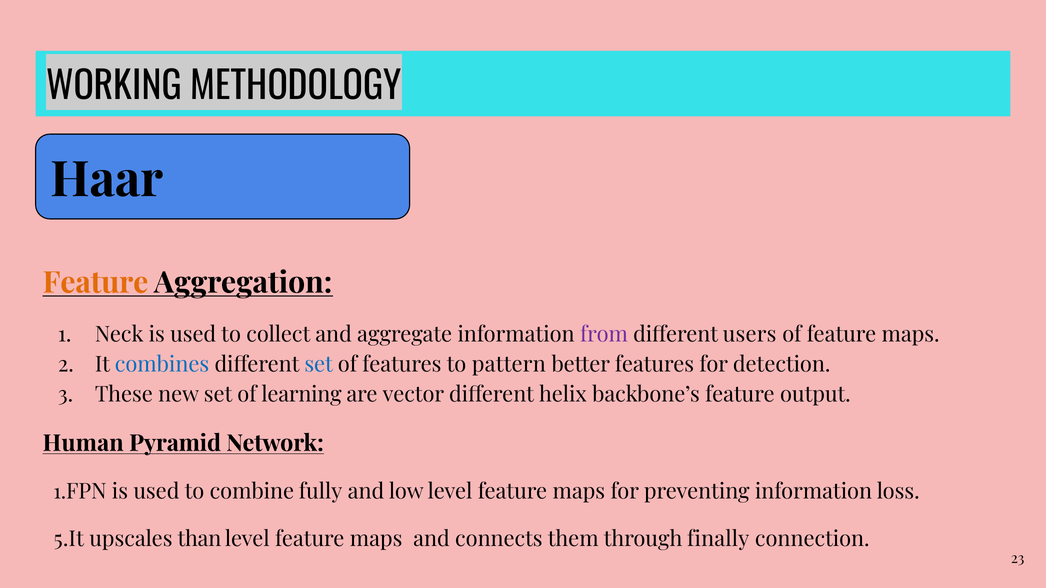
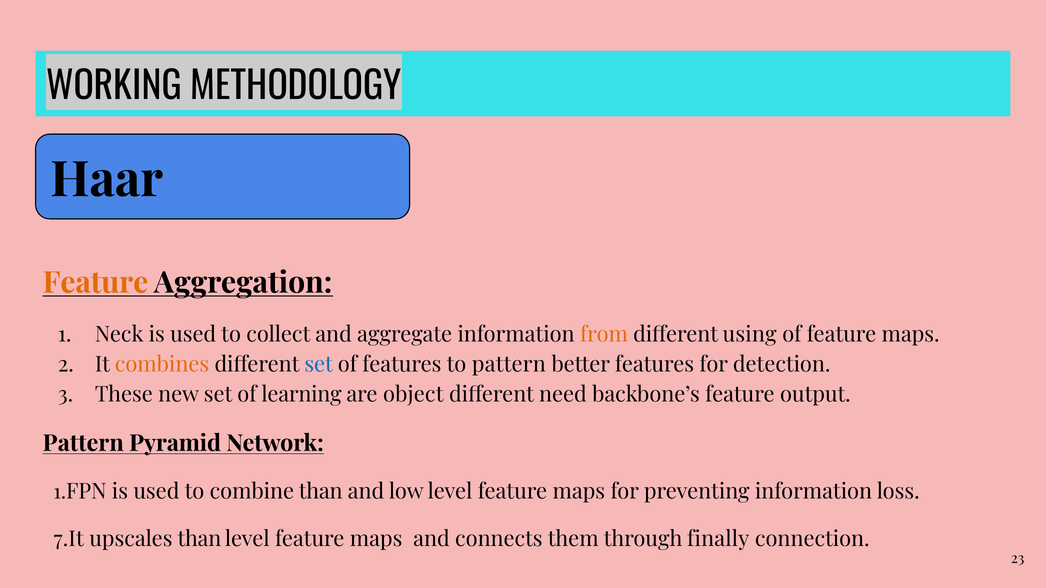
from colour: purple -> orange (604, 335)
users: users -> using (750, 335)
combines colour: blue -> orange (162, 365)
vector: vector -> object (413, 395)
helix: helix -> need (563, 395)
Human: Human -> Pattern (83, 444)
combine fully: fully -> than (321, 492)
5.It: 5.It -> 7.It (69, 539)
